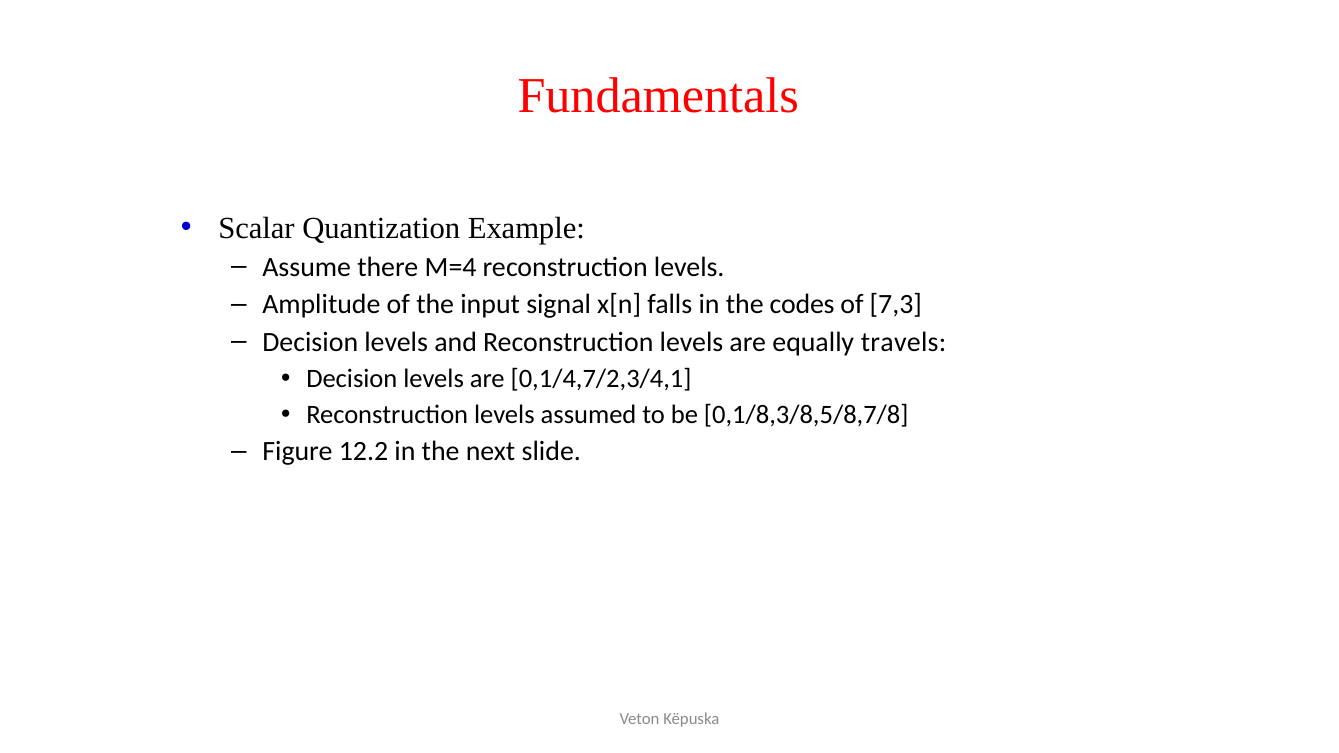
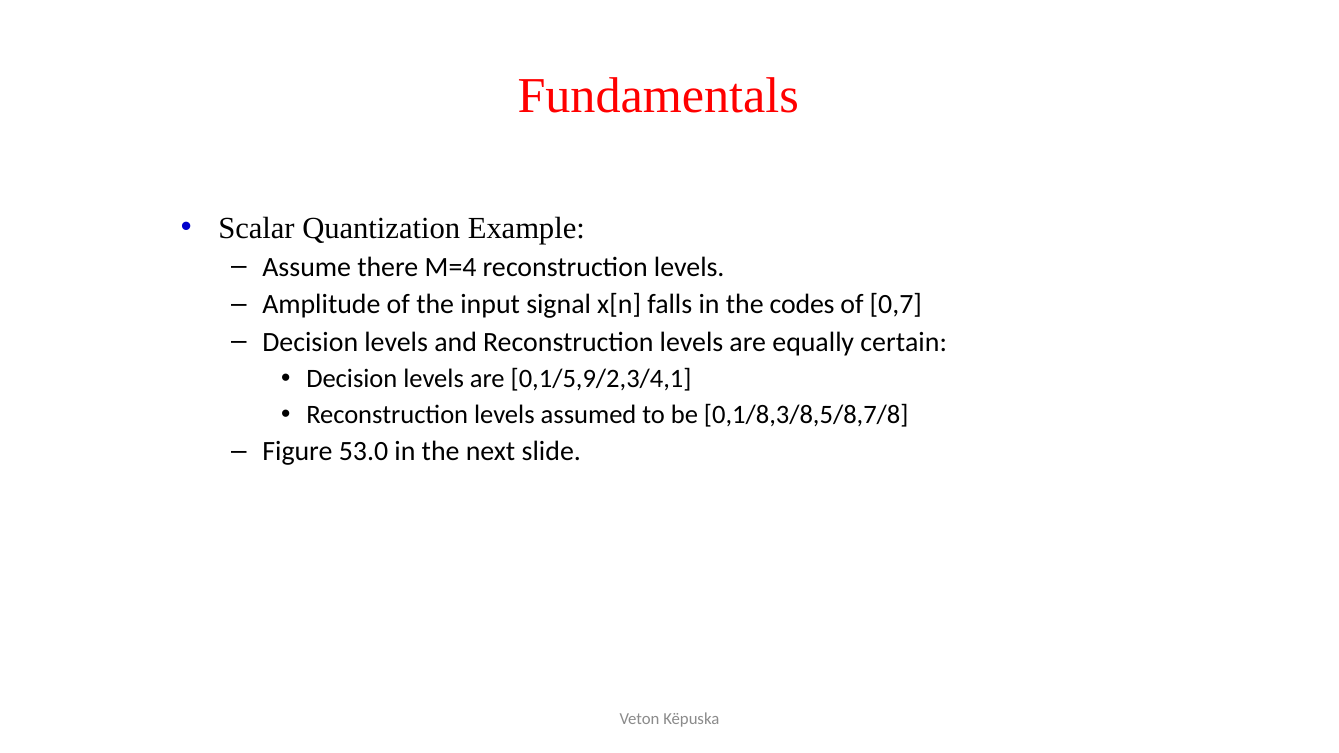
7,3: 7,3 -> 0,7 (896, 305)
travels: travels -> certain (904, 343)
0,1/4,7/2,3/4,1: 0,1/4,7/2,3/4,1 -> 0,1/5,9/2,3/4,1 (601, 379)
12.2: 12.2 -> 53.0 (363, 452)
